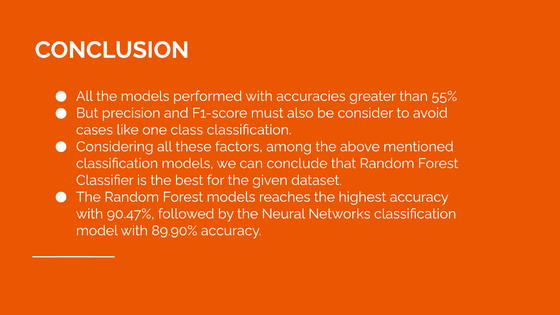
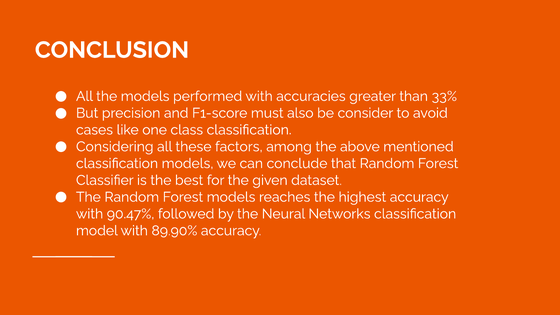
55%: 55% -> 33% (444, 96)
